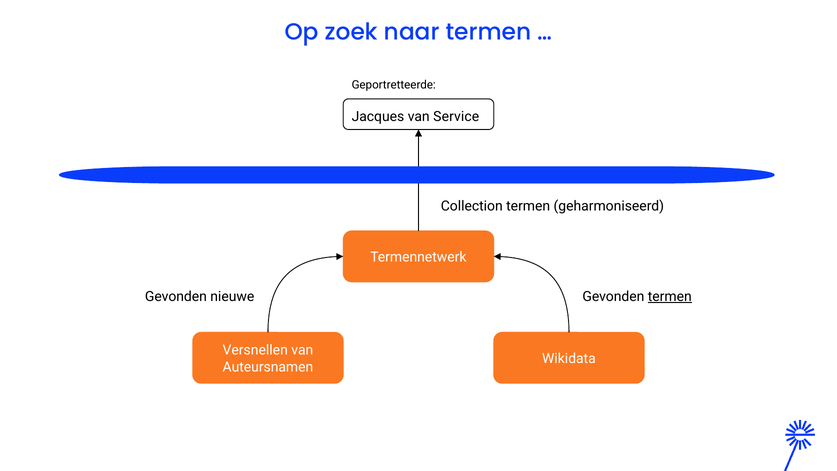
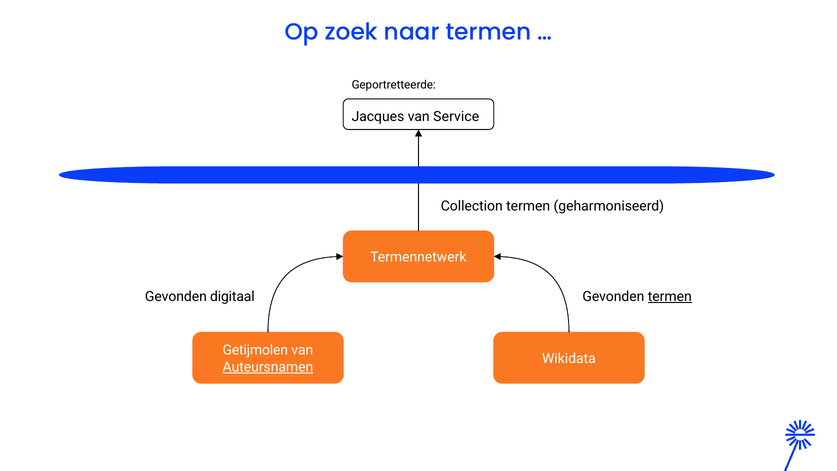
nieuwe: nieuwe -> digitaal (232, 296)
Versnellen: Versnellen -> Getijmolen (255, 350)
Auteursnamen underline: none -> present (268, 367)
